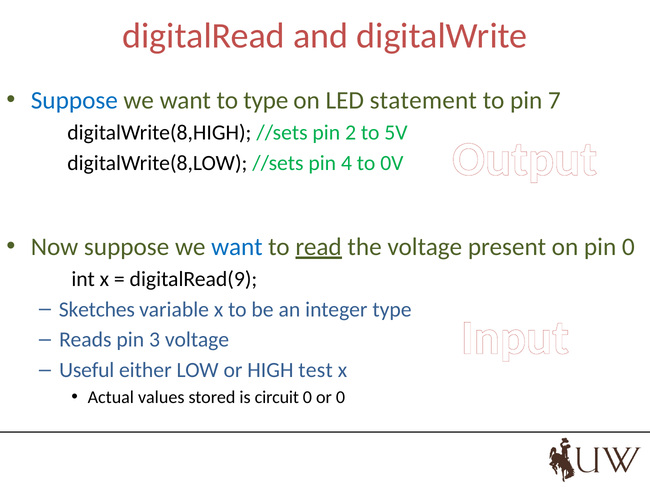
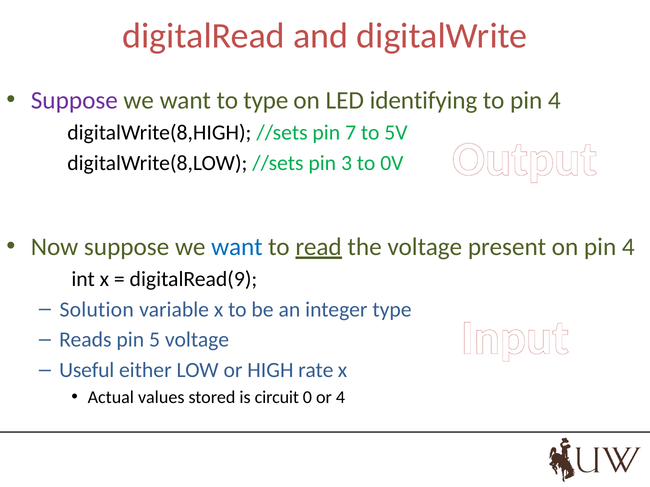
Suppose colour: blue -> purple (74, 101)
statement: statement -> identifying (423, 101)
to pin 7: 7 -> 4 (554, 101)
2: 2 -> 7 (351, 133)
4: 4 -> 3 (347, 163)
on pin 0: 0 -> 4 (628, 247)
Sketches: Sketches -> Solution (97, 310)
3: 3 -> 5 (155, 340)
test: test -> rate (316, 371)
or 0: 0 -> 4 (340, 398)
